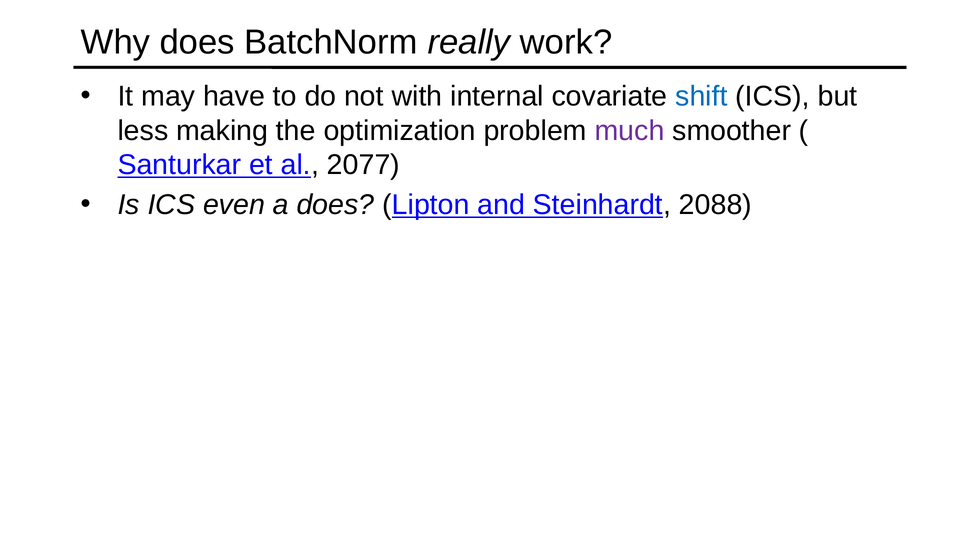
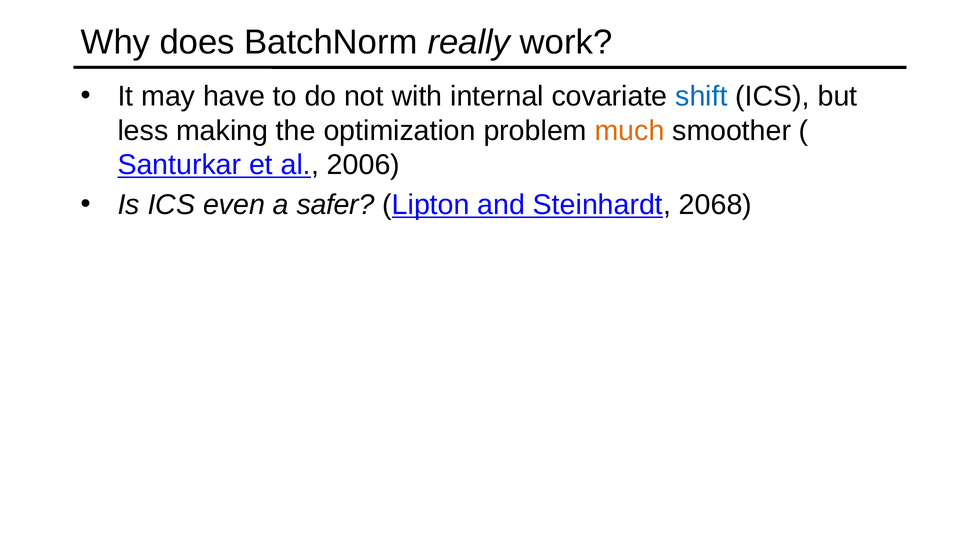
much colour: purple -> orange (630, 131)
2077: 2077 -> 2006 (363, 165)
a does: does -> safer (336, 205)
2088: 2088 -> 2068 (715, 205)
